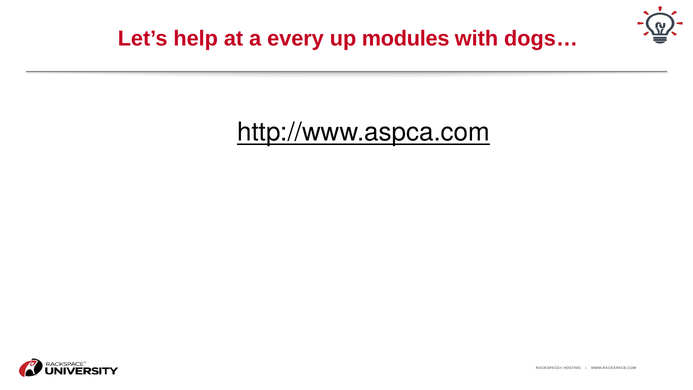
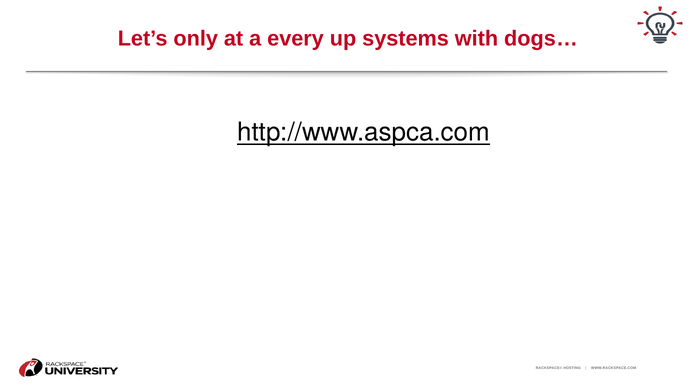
help: help -> only (196, 39)
modules: modules -> systems (406, 39)
